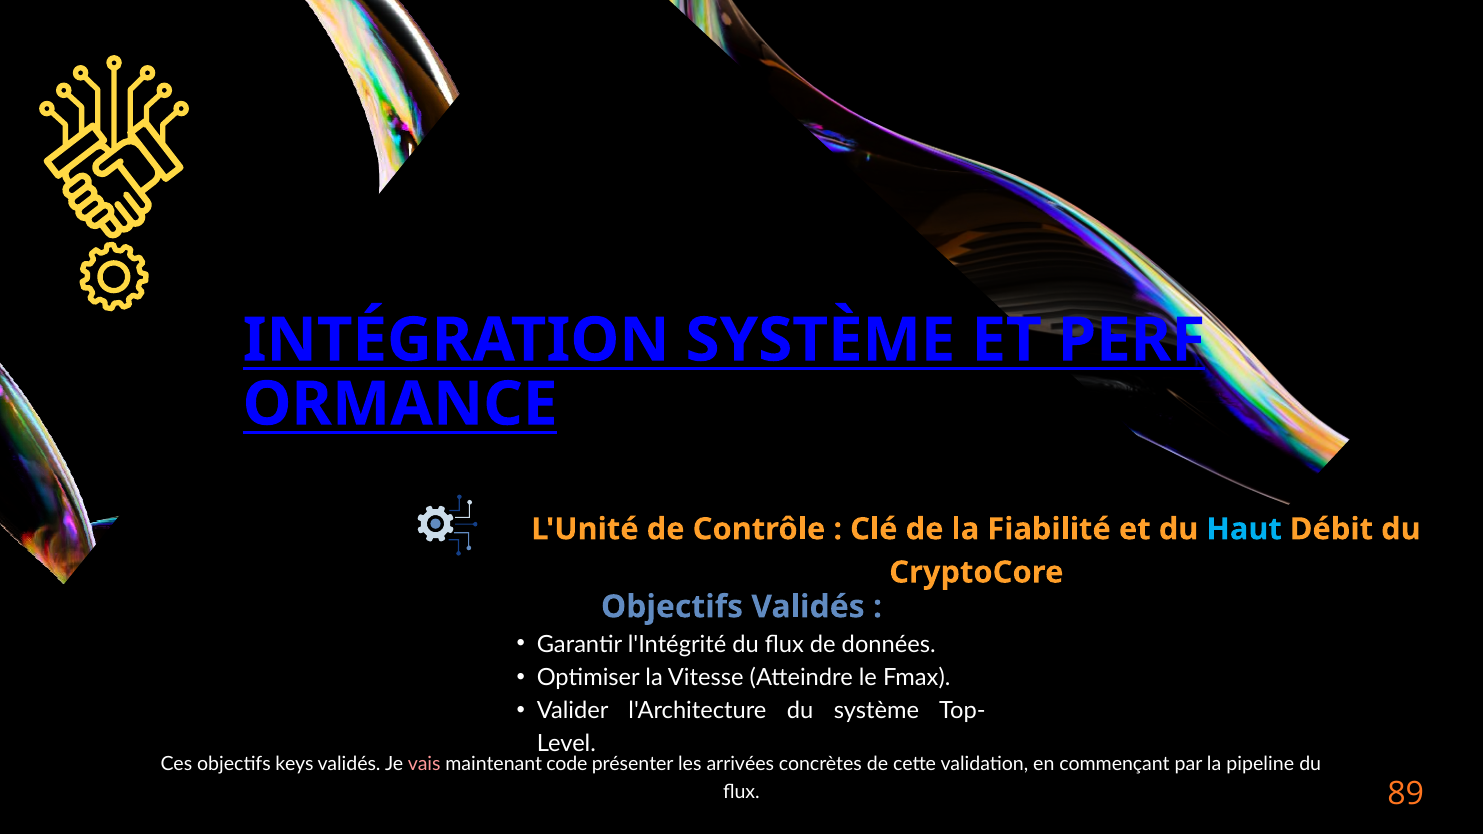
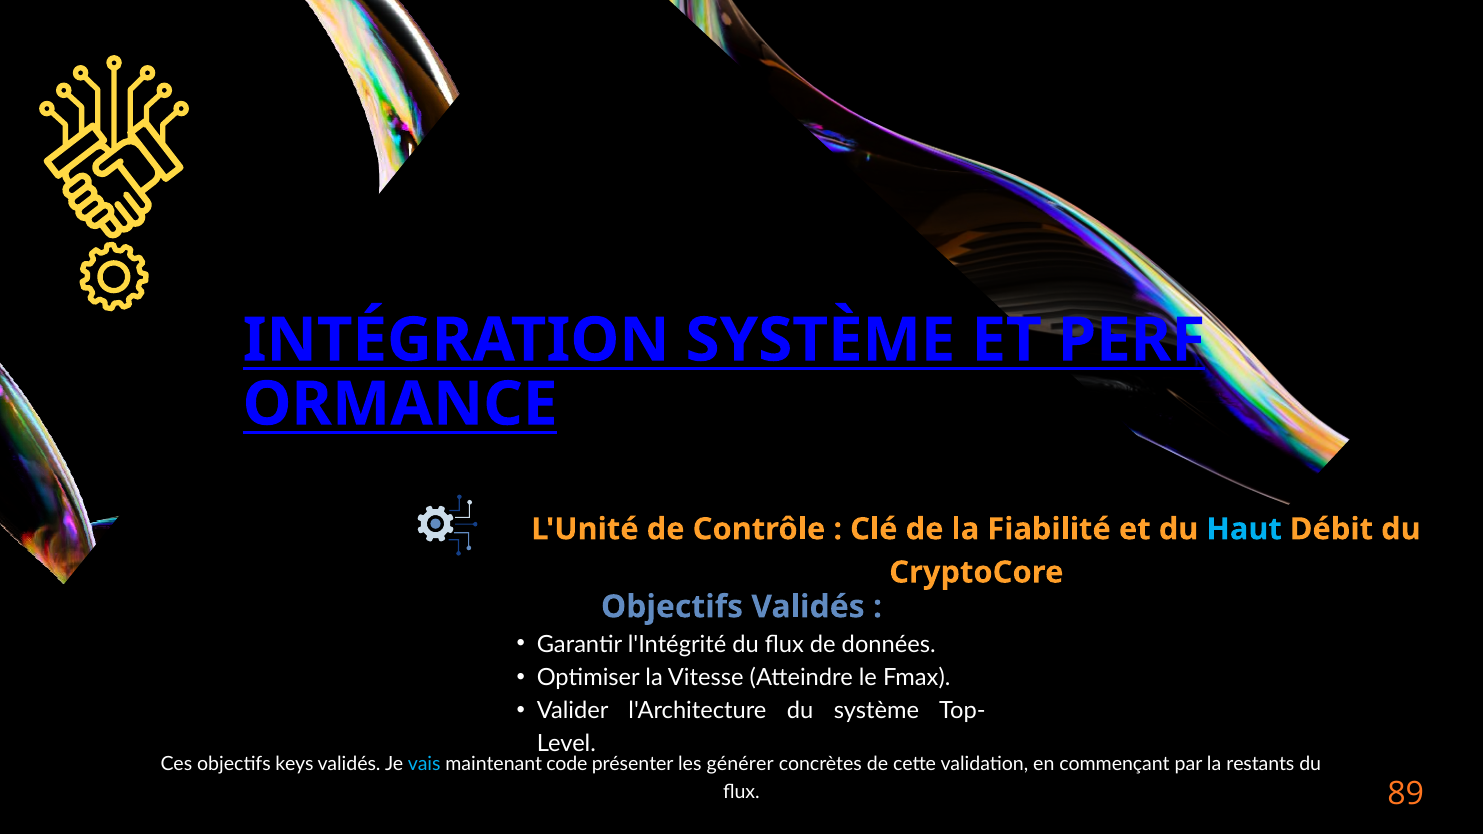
vais colour: pink -> light blue (424, 765)
arrivées: arrivées -> générer (740, 765)
pipeline: pipeline -> restants (1260, 765)
